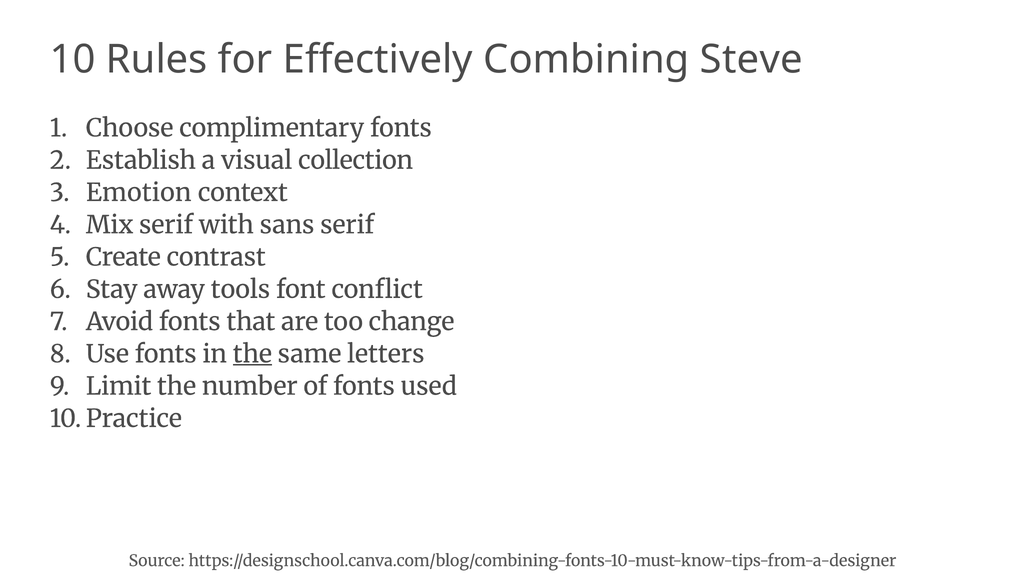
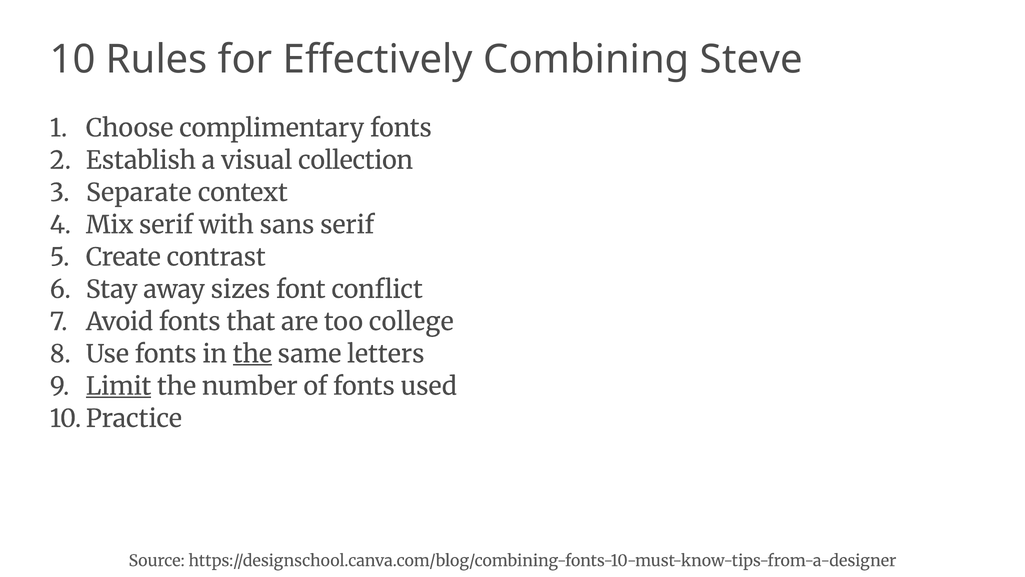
Emotion: Emotion -> Separate (139, 193)
tools: tools -> sizes (240, 289)
change: change -> college (411, 322)
Limit underline: none -> present (119, 386)
